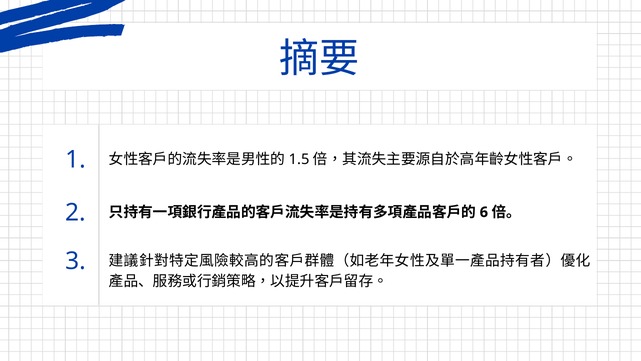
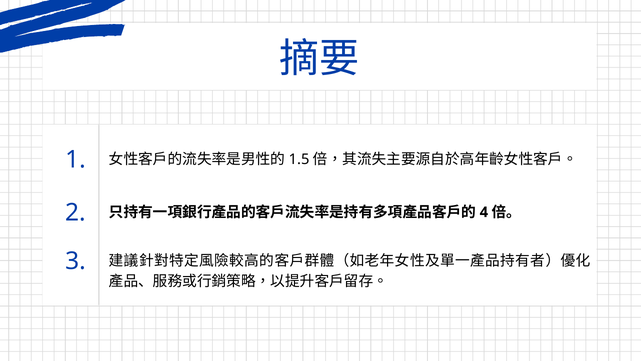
6: 6 -> 4 (484, 212)
